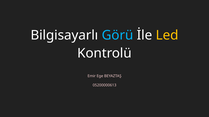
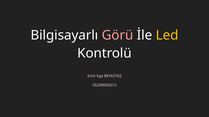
Görü colour: light blue -> pink (118, 35)
